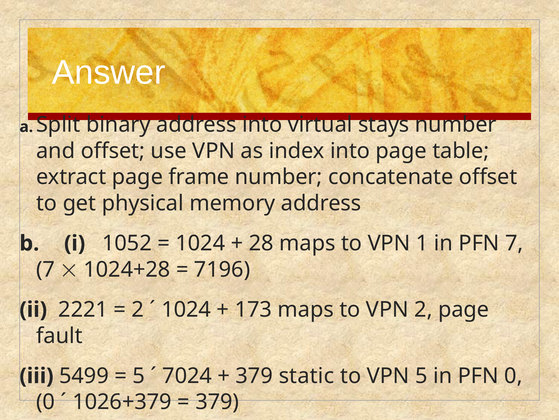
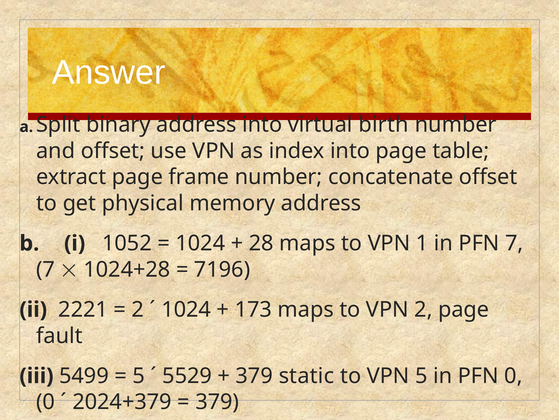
stays: stays -> birth (384, 125)
7024: 7024 -> 5529 (187, 375)
1026+379: 1026+379 -> 2024+379 (122, 401)
